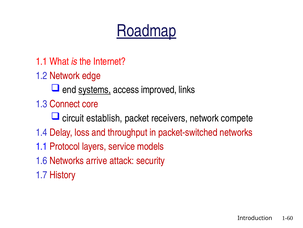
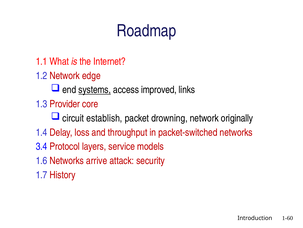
Roadmap underline: present -> none (146, 31)
Connect: Connect -> Provider (65, 104)
receivers: receivers -> drowning (169, 118)
compete: compete -> originally (237, 118)
1.1: 1.1 -> 3.4 (42, 146)
